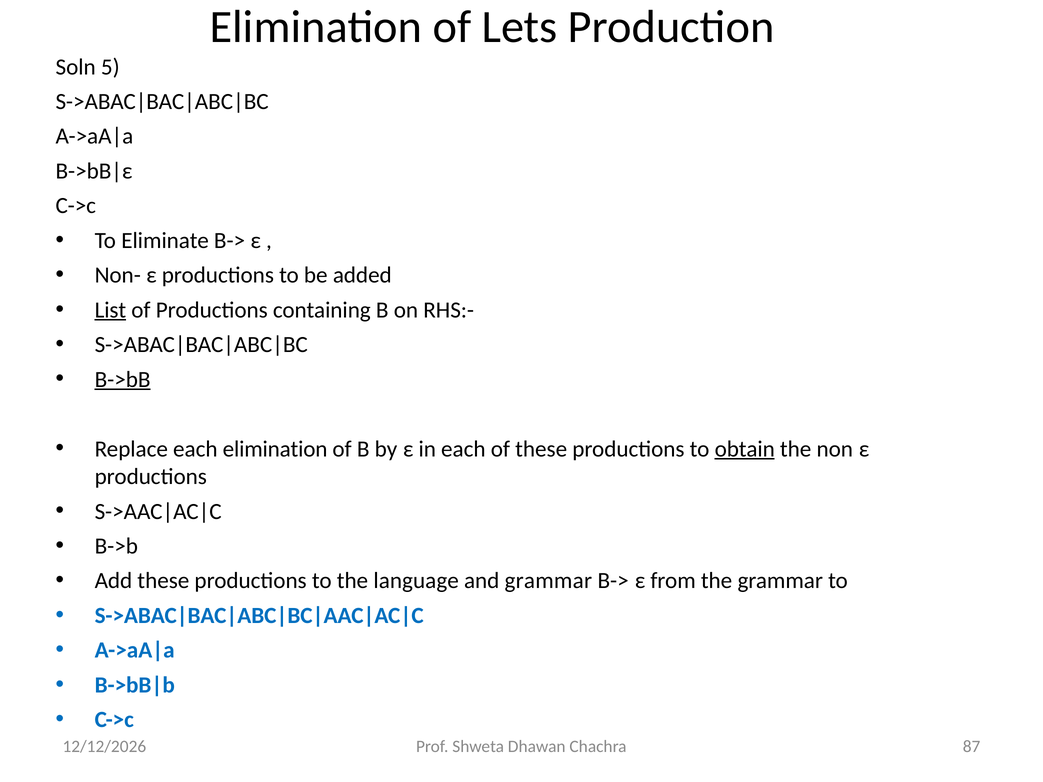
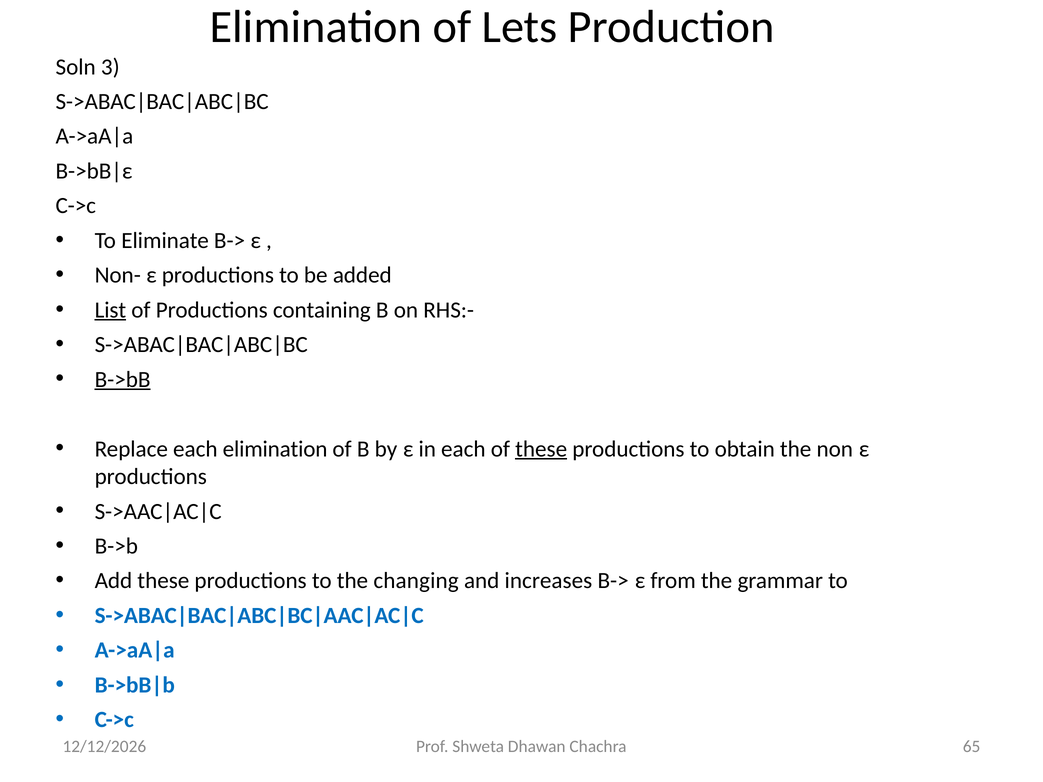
5: 5 -> 3 (110, 67)
these underline: none -> present (541, 449)
obtain underline: present -> none (745, 449)
language: language -> changing (416, 581)
and grammar: grammar -> increases (548, 581)
87: 87 -> 65 (972, 747)
